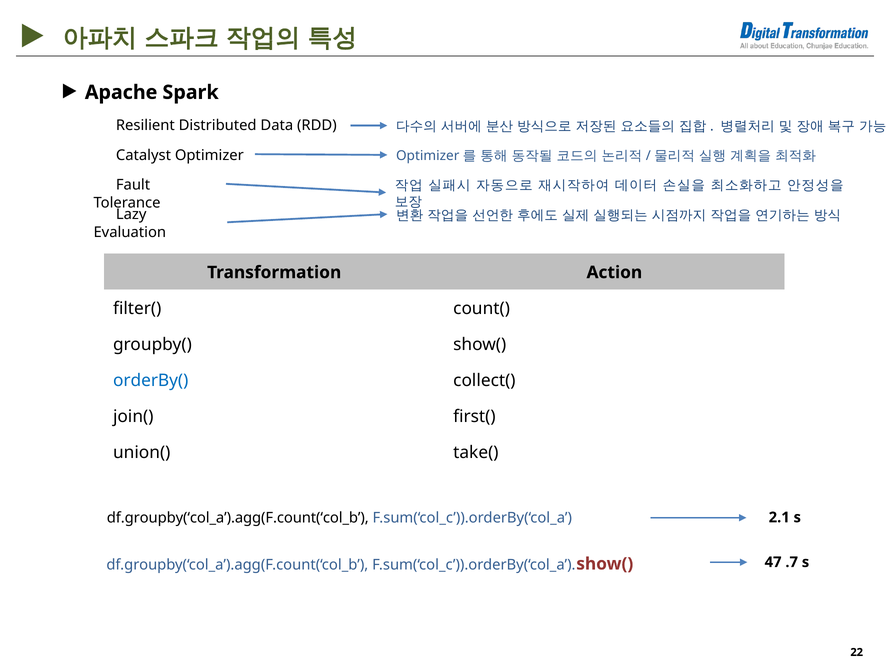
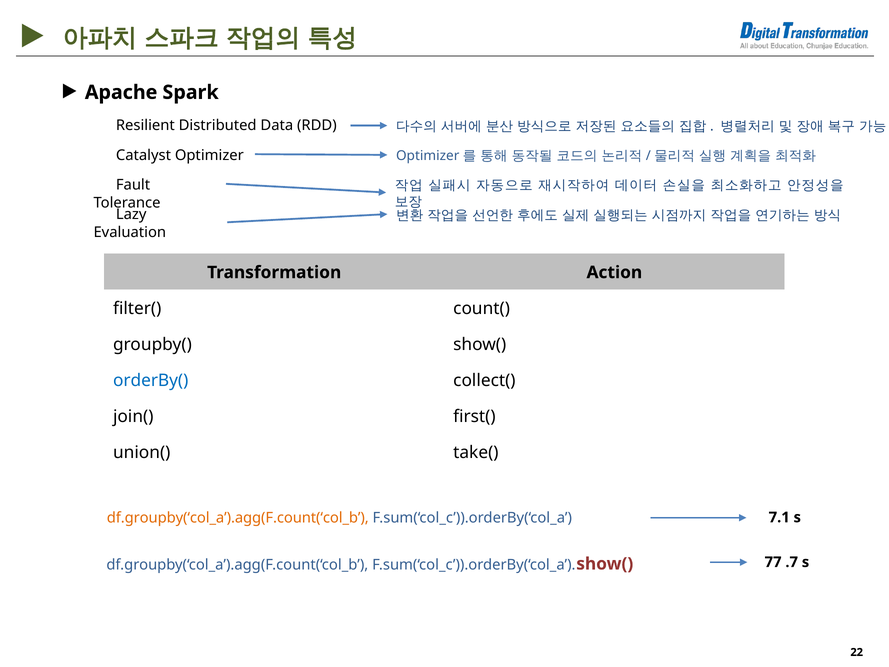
df.groupby(‘col_a’).agg(F.count(‘col_b colour: black -> orange (238, 517)
2.1: 2.1 -> 7.1 (779, 517)
47: 47 -> 77 (773, 562)
